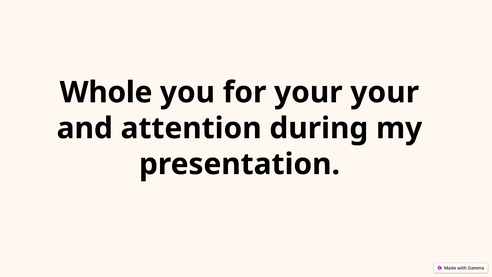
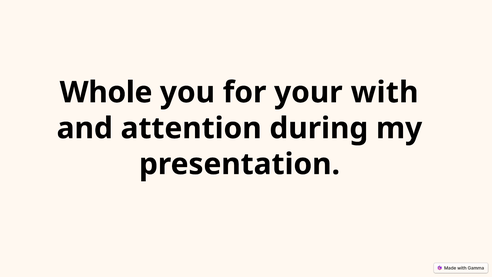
your your: your -> with (385, 92)
